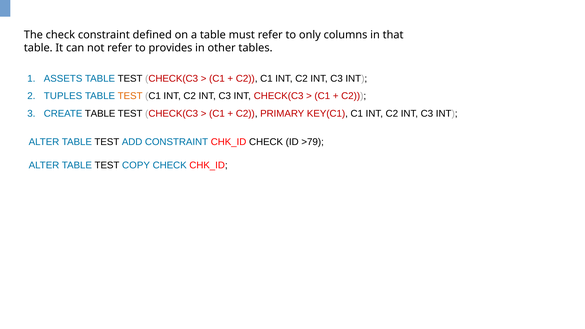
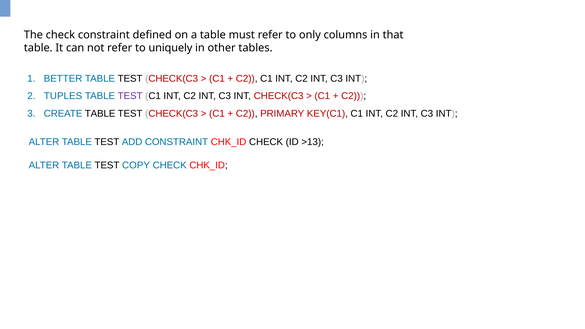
provides: provides -> uniquely (170, 48)
ASSETS: ASSETS -> BETTER (63, 79)
TEST colour: orange -> purple (130, 96)
>79: >79 -> >13 (313, 142)
